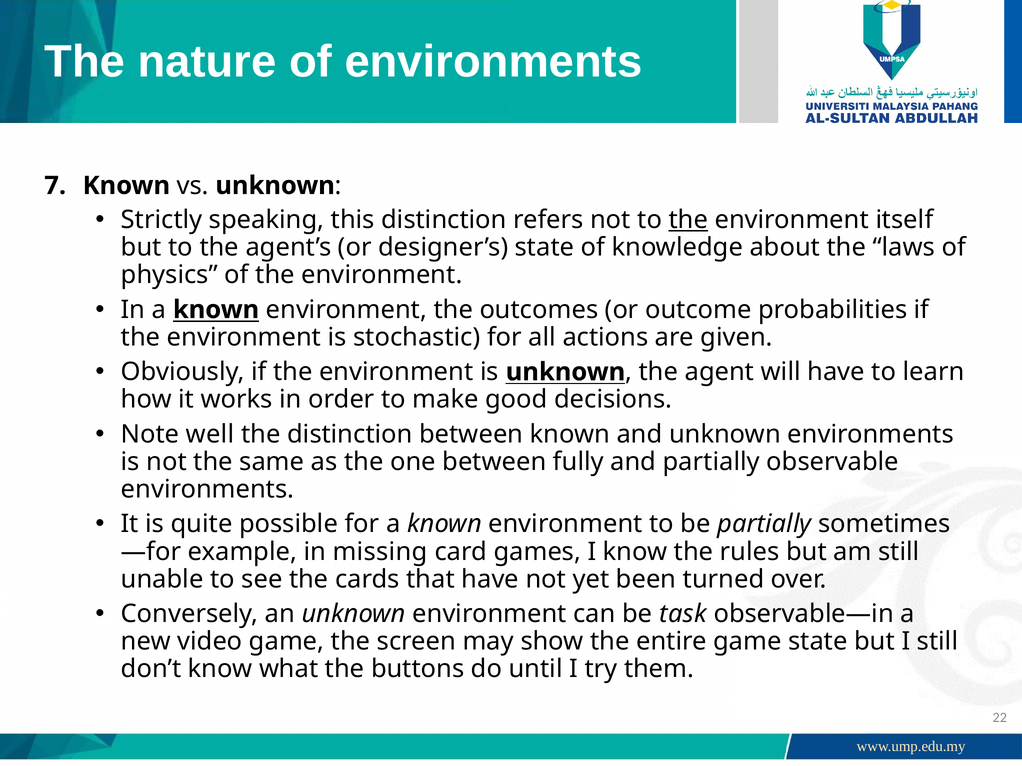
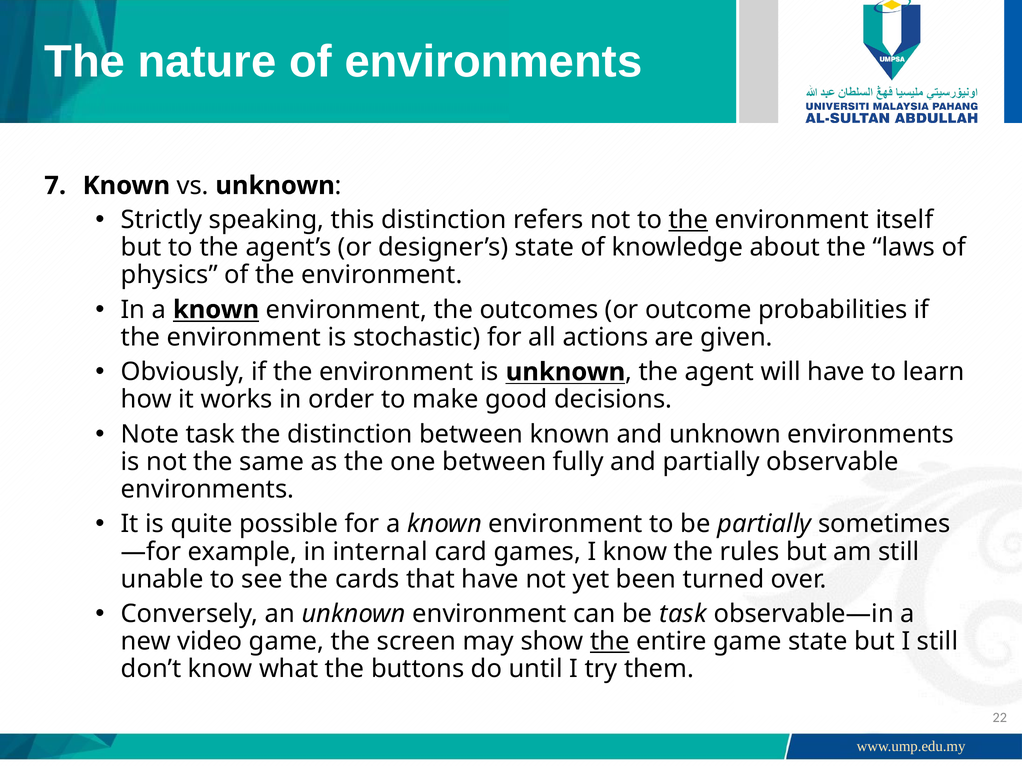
Note well: well -> task (210, 434)
missing: missing -> internal (380, 552)
the underline: none -> present (610, 642)
